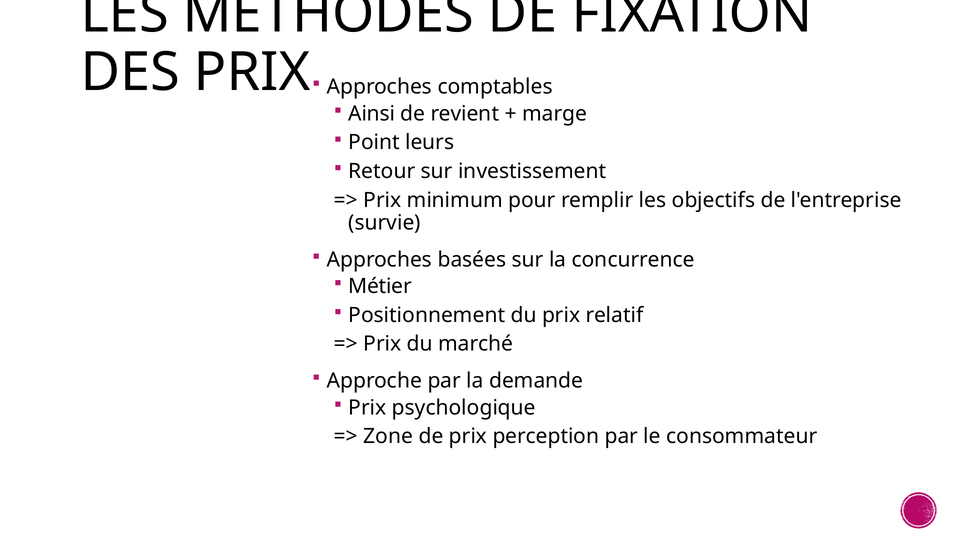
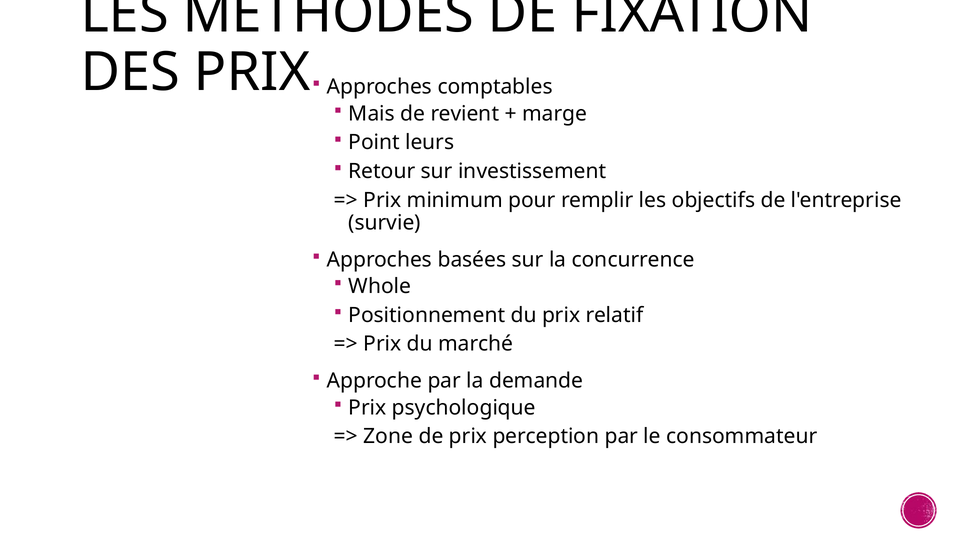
Ainsi: Ainsi -> Mais (372, 114)
Métier: Métier -> Whole (380, 286)
